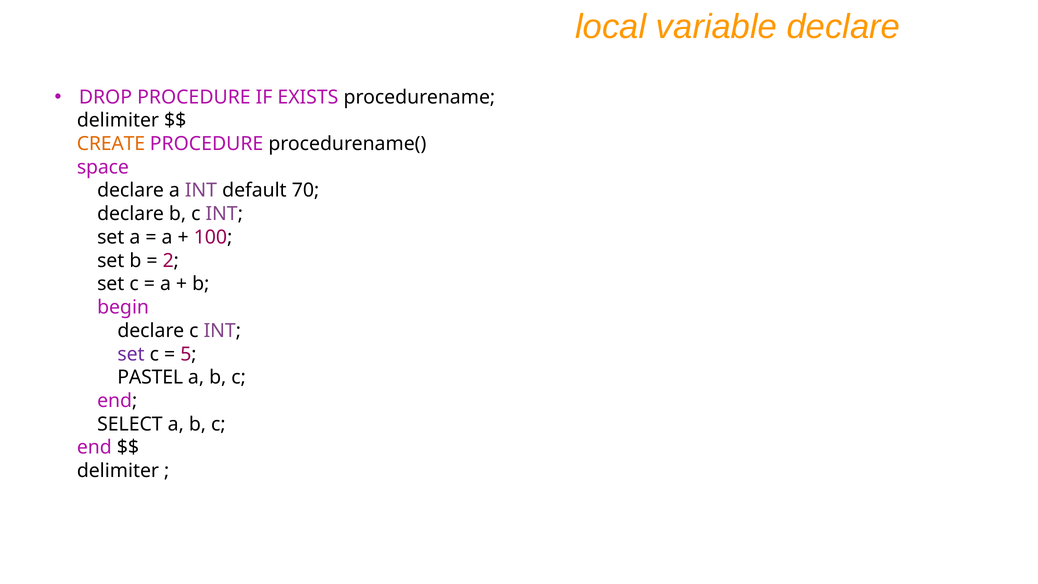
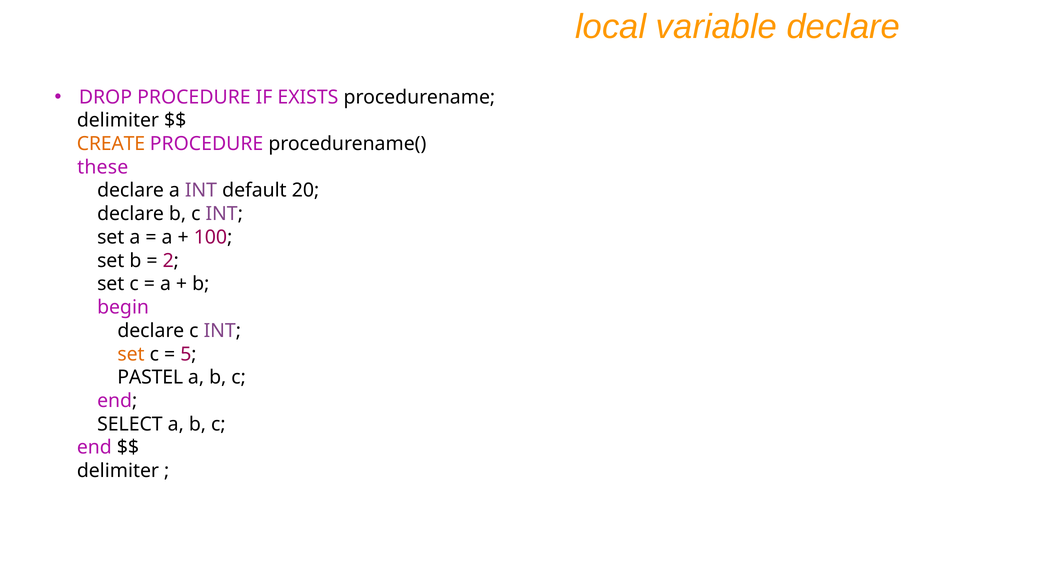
space: space -> these (103, 167)
70: 70 -> 20 (306, 191)
set colour: purple -> orange (131, 354)
